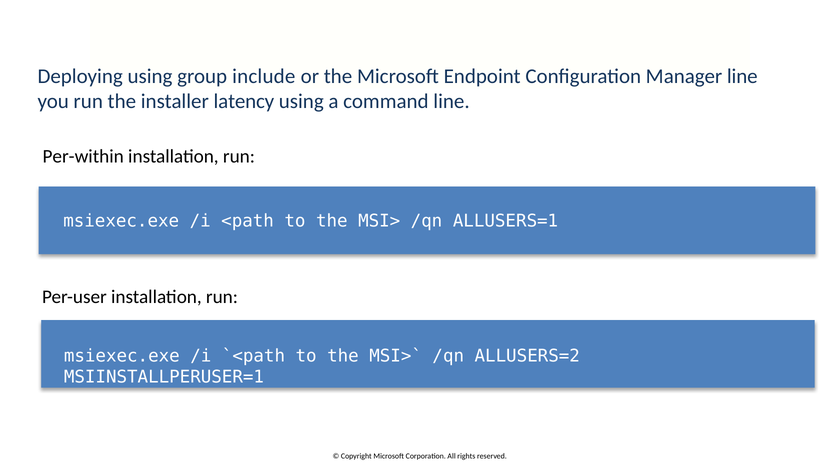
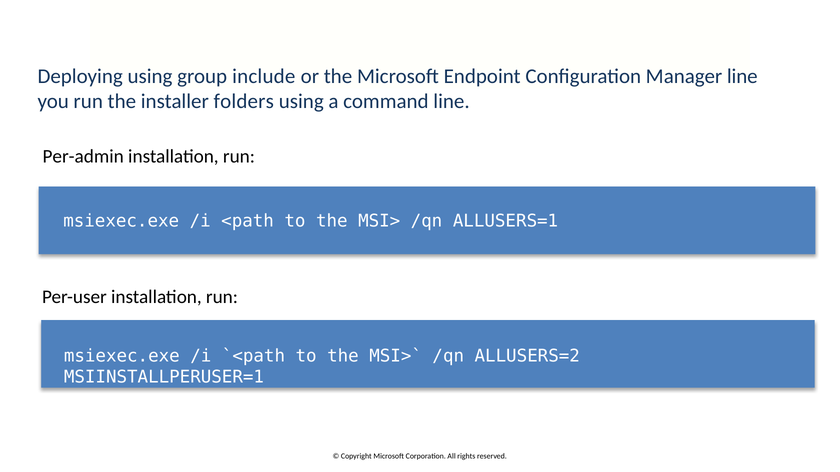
latency: latency -> folders (244, 101)
Per-within: Per-within -> Per-admin (83, 157)
